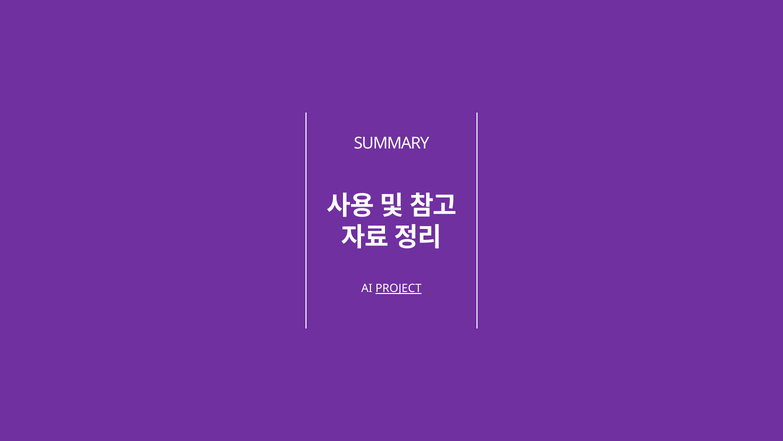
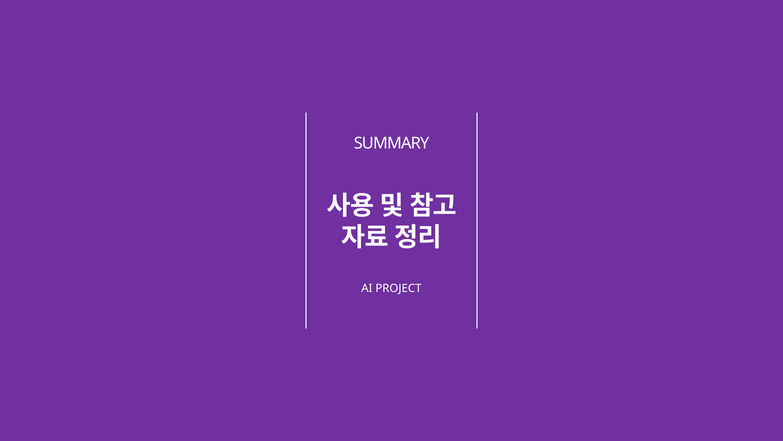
PROJECT underline: present -> none (398, 288)
